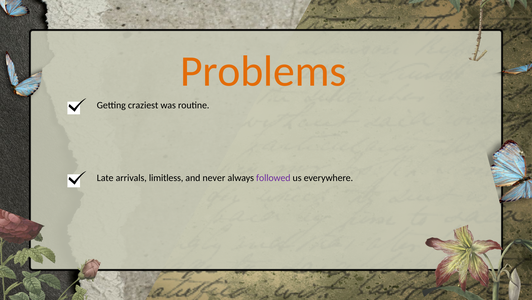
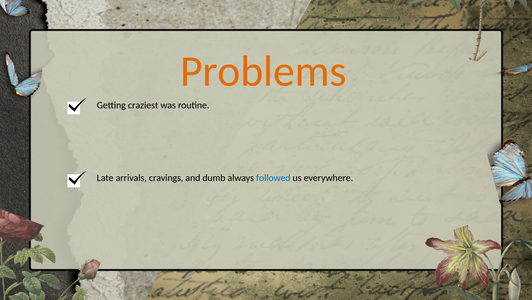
limitless: limitless -> cravings (166, 178)
never: never -> dumb (214, 178)
followed colour: purple -> blue (273, 178)
